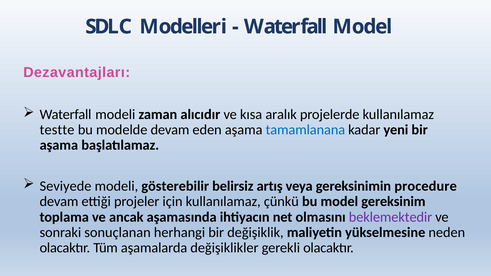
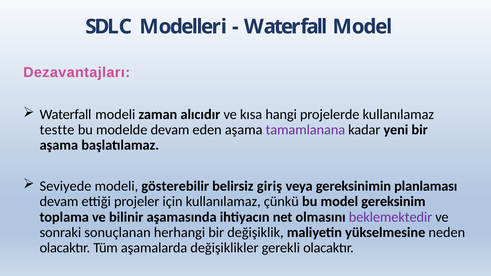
aralık: aralık -> hangi (281, 114)
tamamlanana colour: blue -> purple (305, 130)
artış: artış -> giriş (269, 186)
procedure: procedure -> planlaması (426, 186)
ancak: ancak -> bilinir (126, 217)
